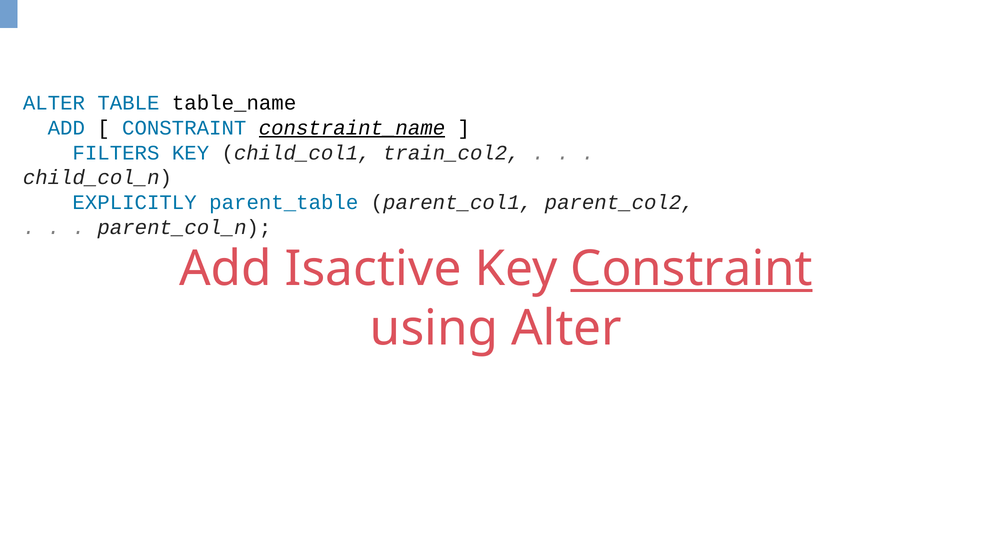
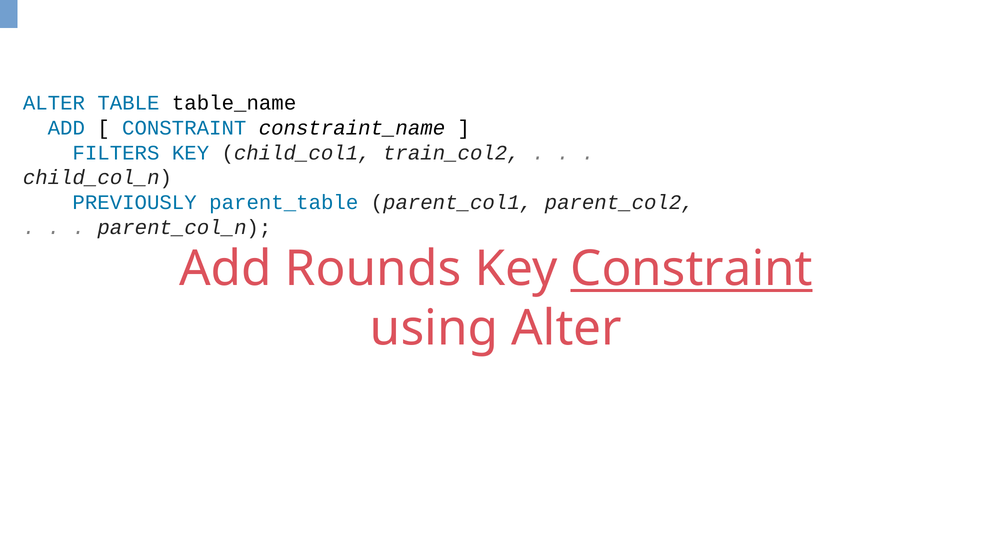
constraint_name underline: present -> none (352, 128)
EXPLICITLY: EXPLICITLY -> PREVIOUSLY (135, 202)
Isactive: Isactive -> Rounds (373, 269)
